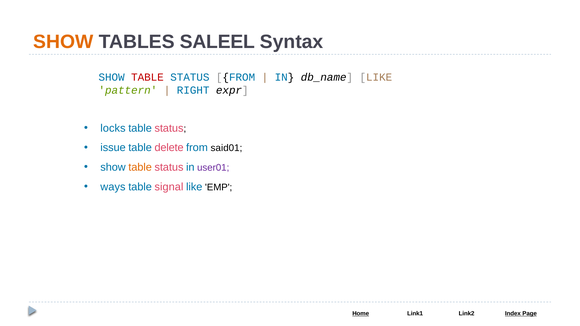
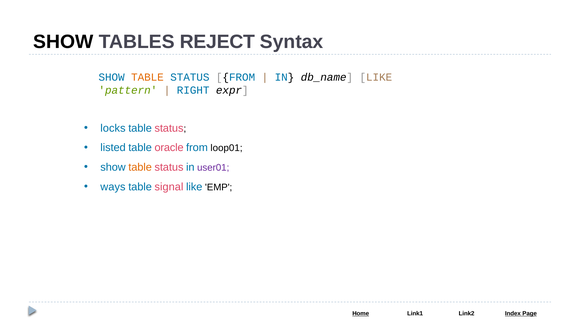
SHOW colour: orange -> black (63, 42)
SALEEL: SALEEL -> REJECT (217, 42)
TABLE colour: red -> orange (147, 77)
issue: issue -> listed (113, 148)
delete: delete -> oracle (169, 148)
said01: said01 -> loop01 (226, 148)
